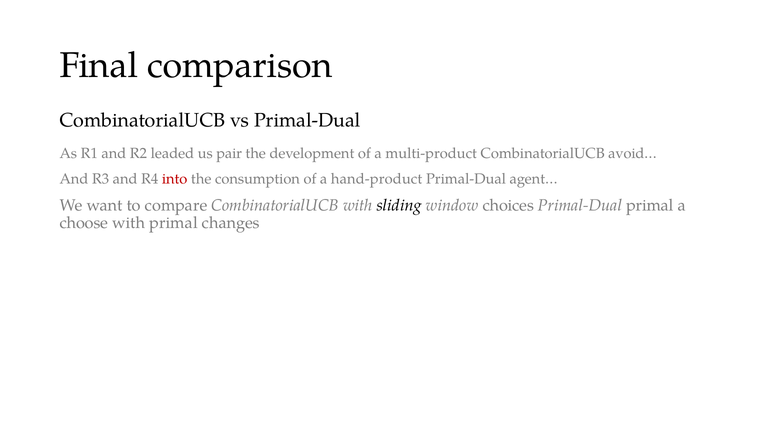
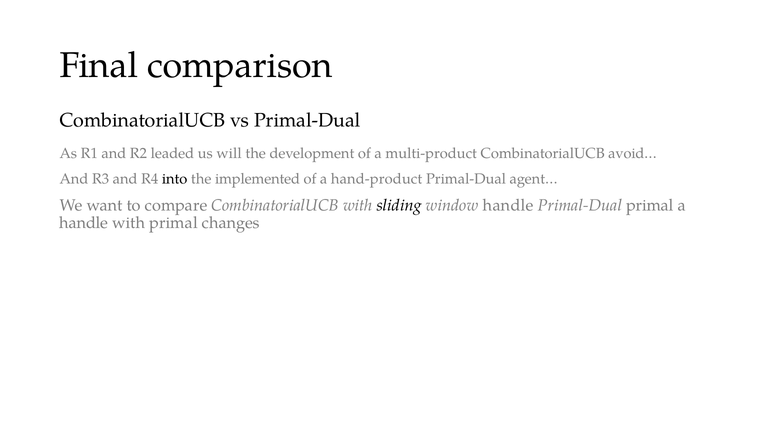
pair: pair -> will (229, 153)
into colour: red -> black (175, 179)
consumption: consumption -> implemented (257, 179)
window choices: choices -> handle (508, 205)
choose: choose -> handle (84, 223)
